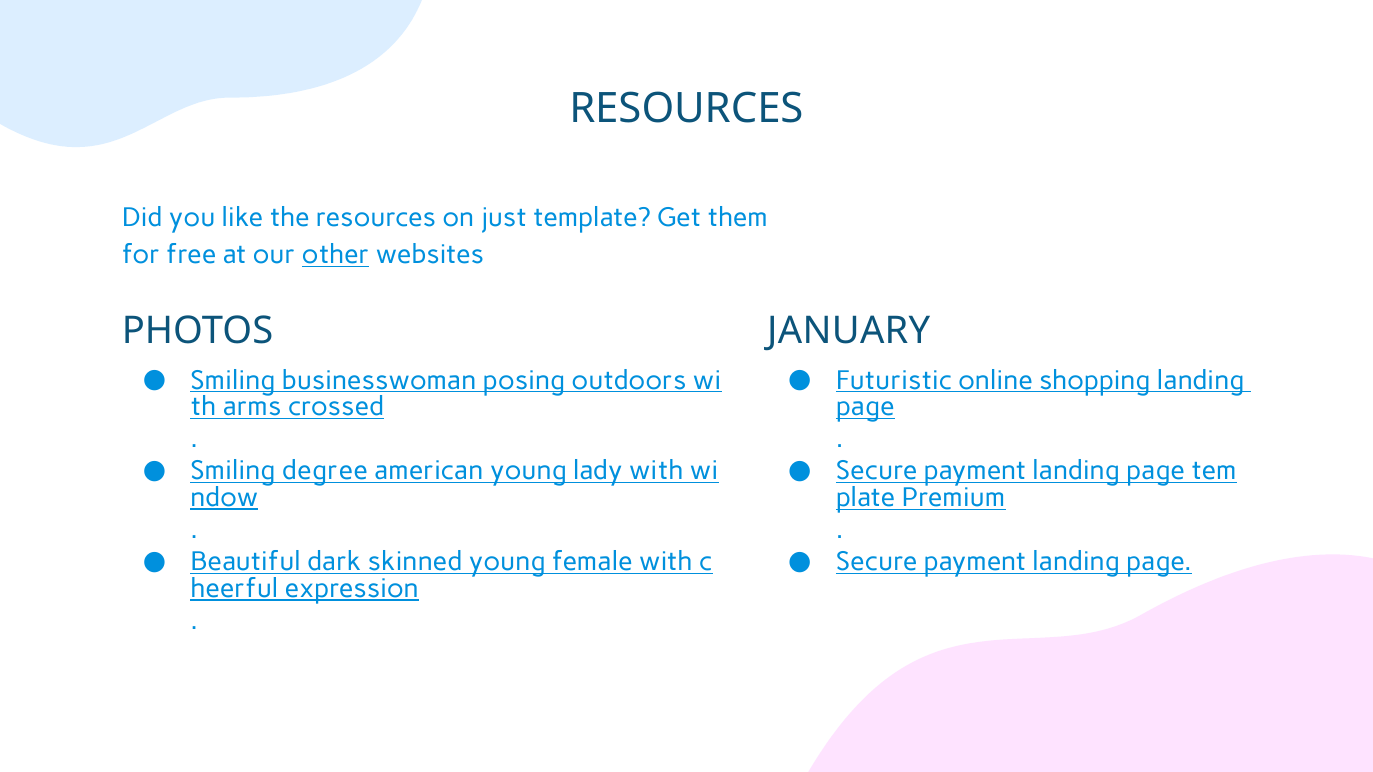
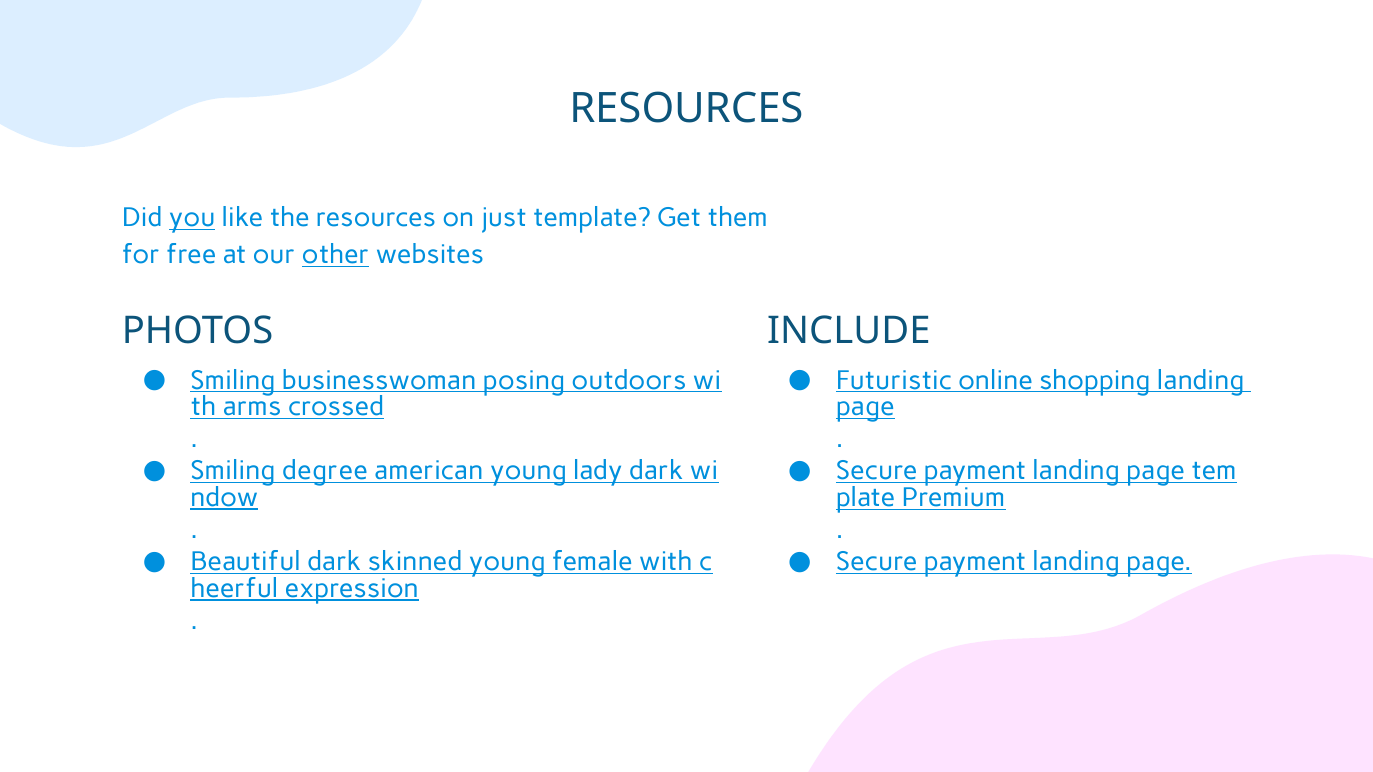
you underline: none -> present (192, 218)
JANUARY: JANUARY -> INCLUDE (849, 331)
lady with: with -> dark (656, 471)
